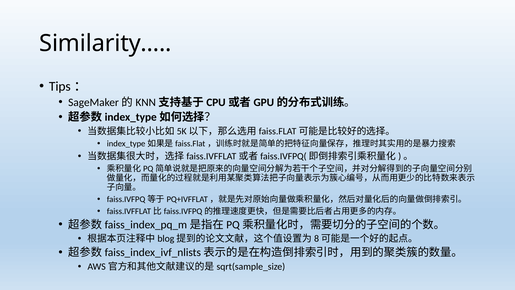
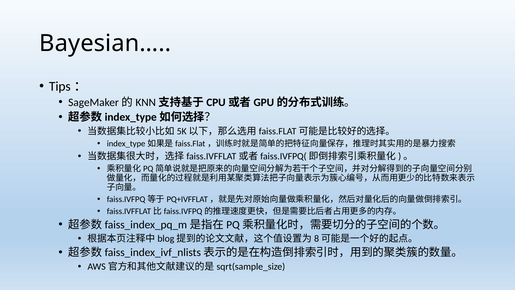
Similarity…: Similarity… -> Bayesian… (105, 43)
